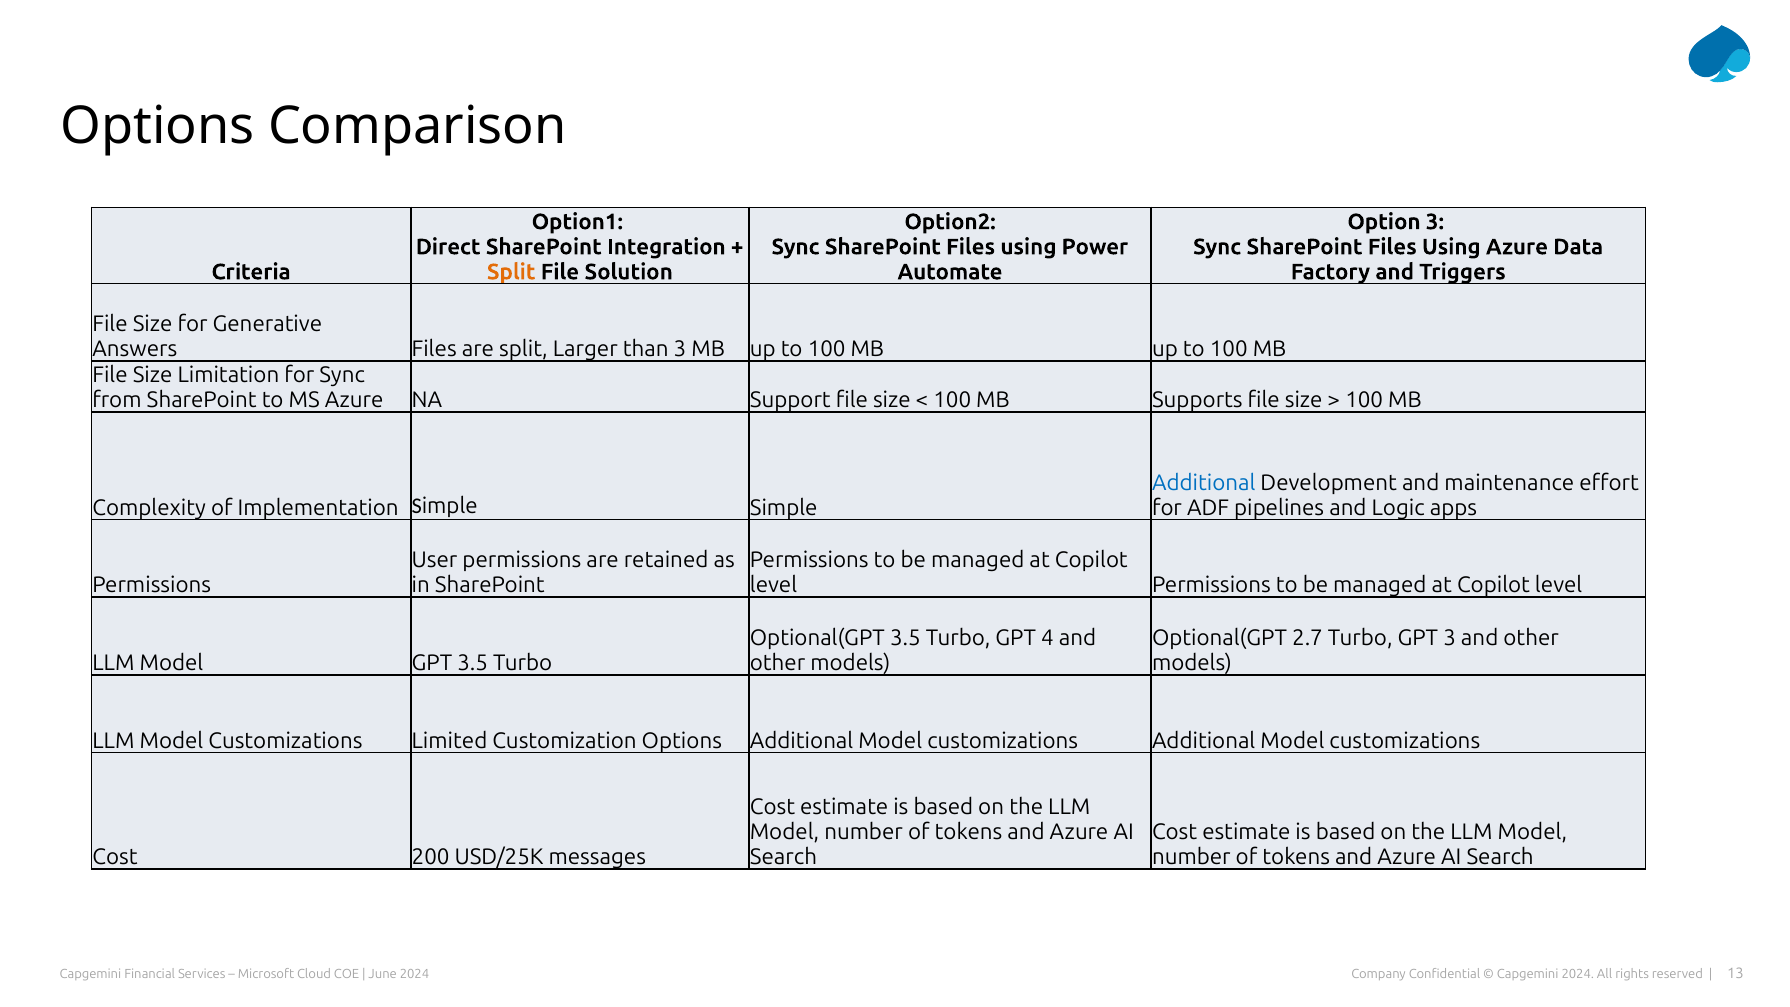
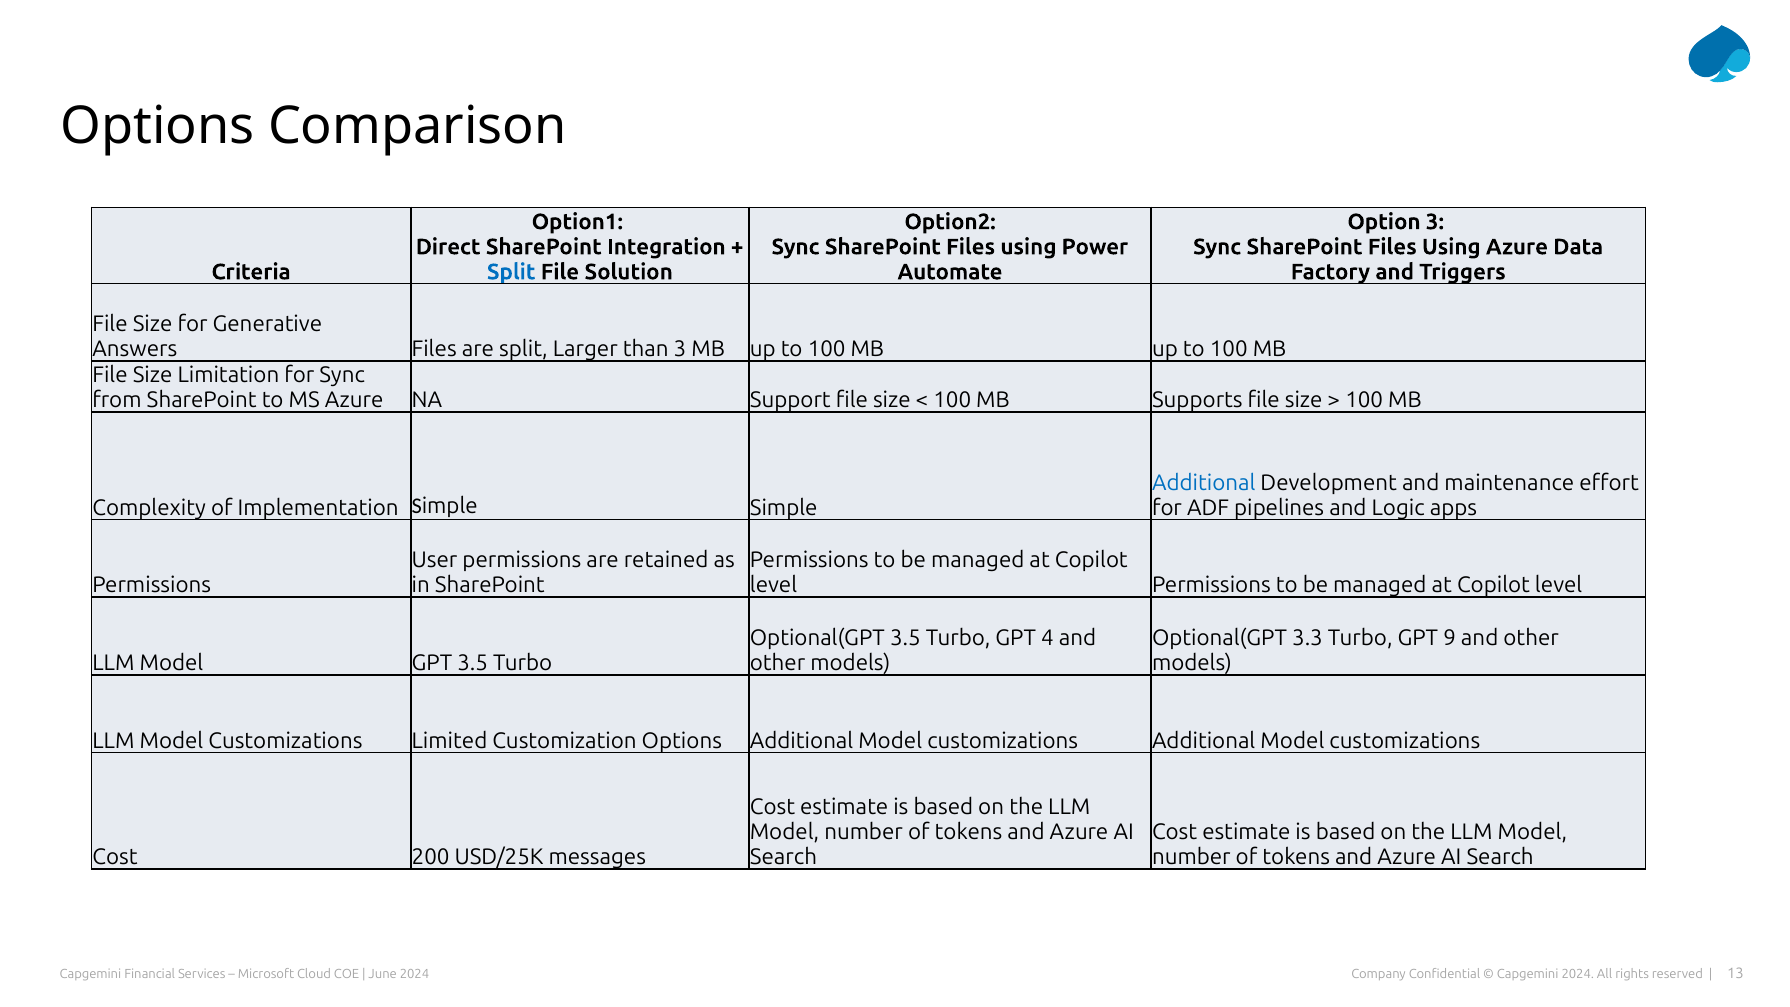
Split colour: orange -> blue (511, 272)
2.7: 2.7 -> 3.3 (1308, 638)
GPT 3: 3 -> 9 (1450, 638)
